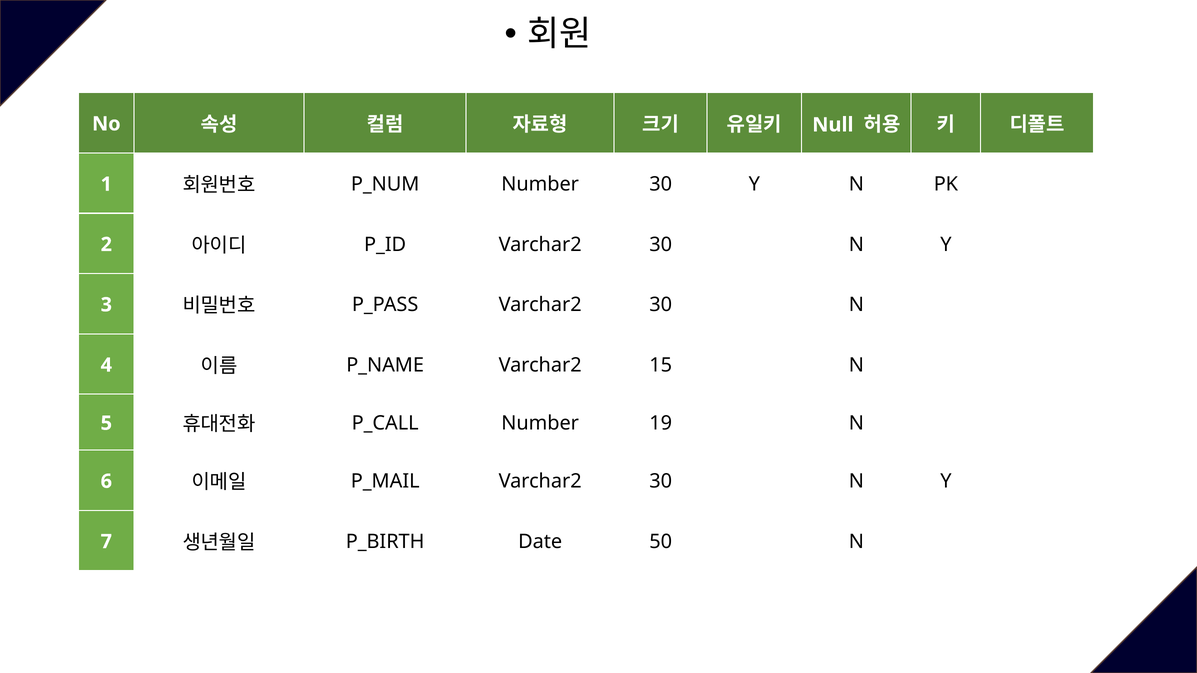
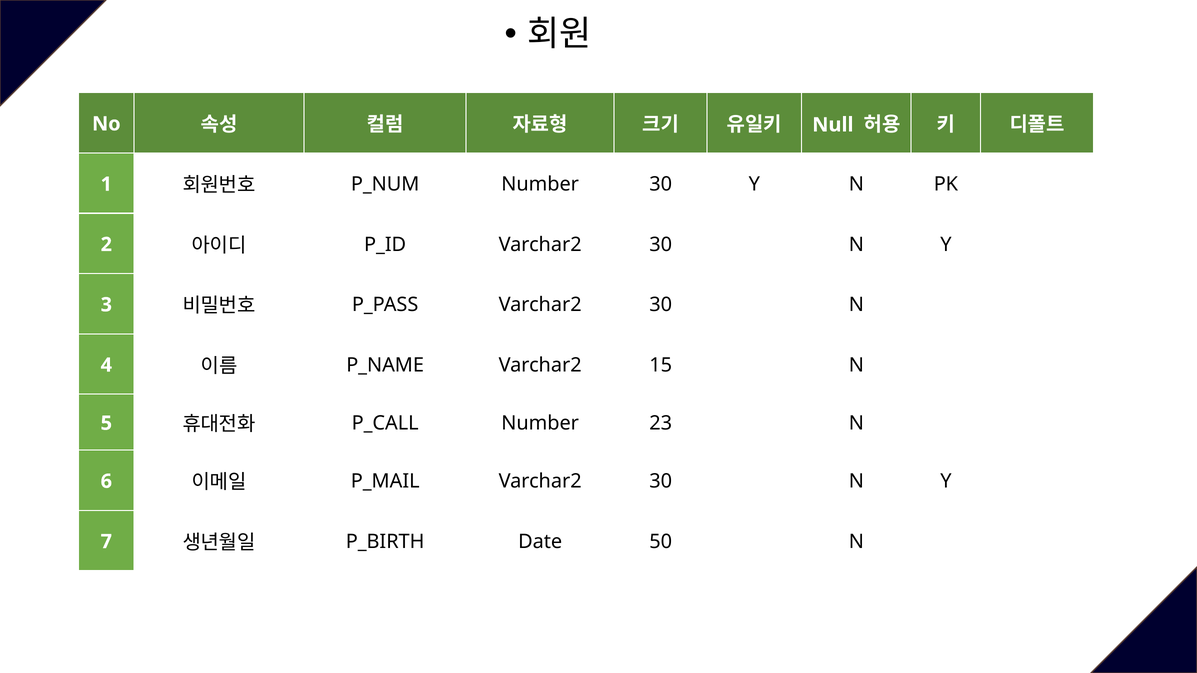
19: 19 -> 23 (661, 423)
